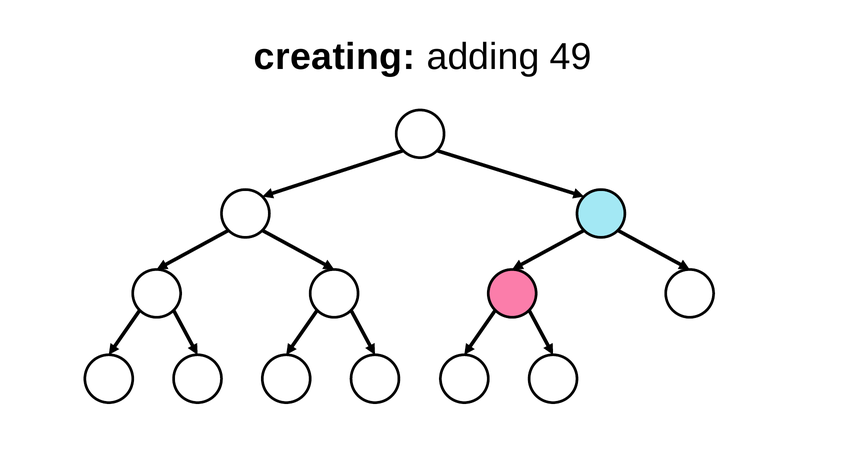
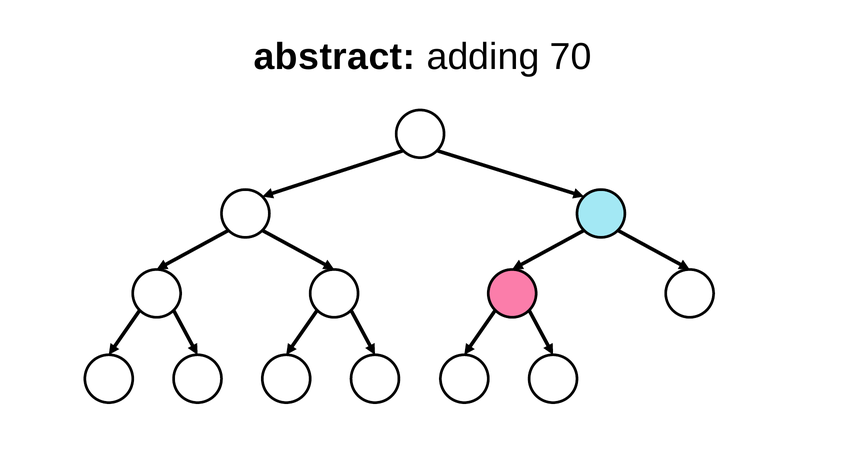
creating: creating -> abstract (335, 57)
49: 49 -> 70 (571, 57)
